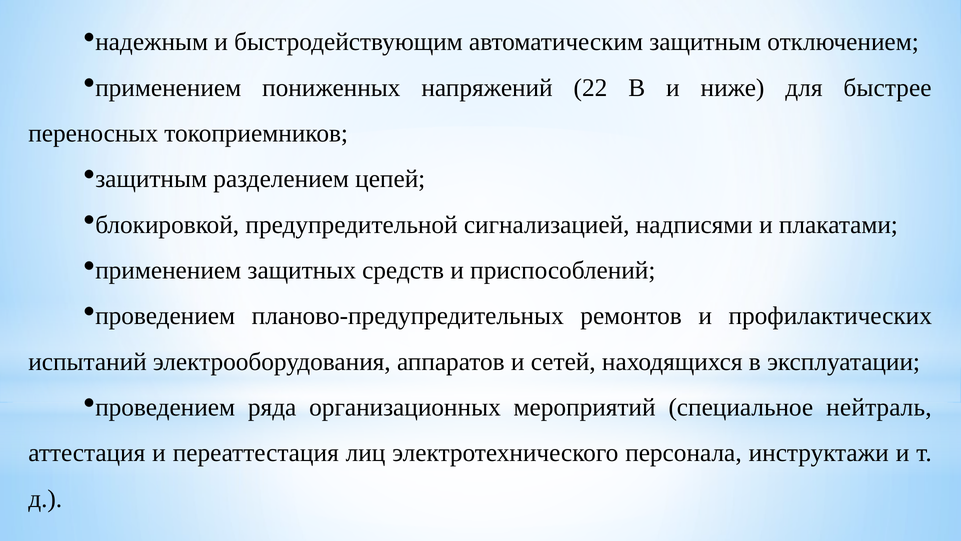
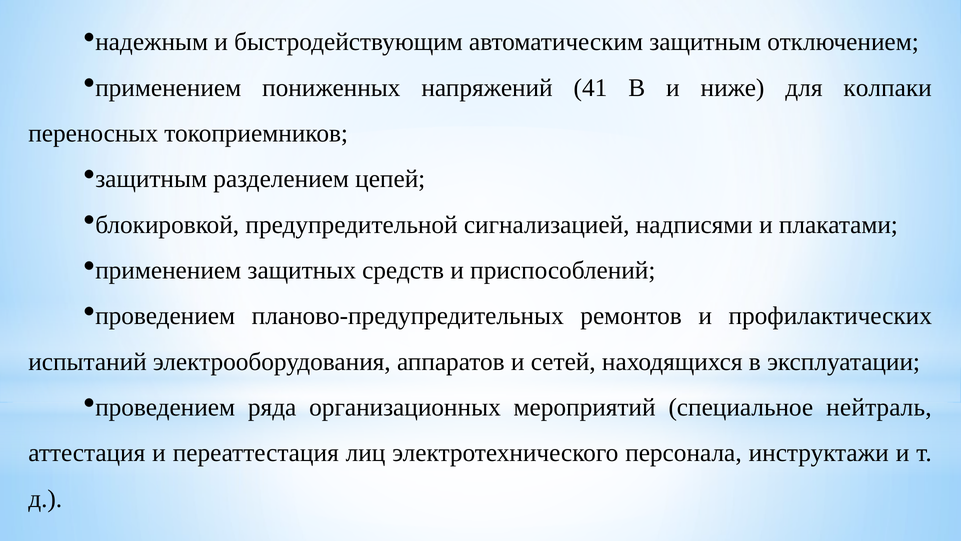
22: 22 -> 41 (590, 88)
быстрее: быстрее -> колпаки (888, 88)
